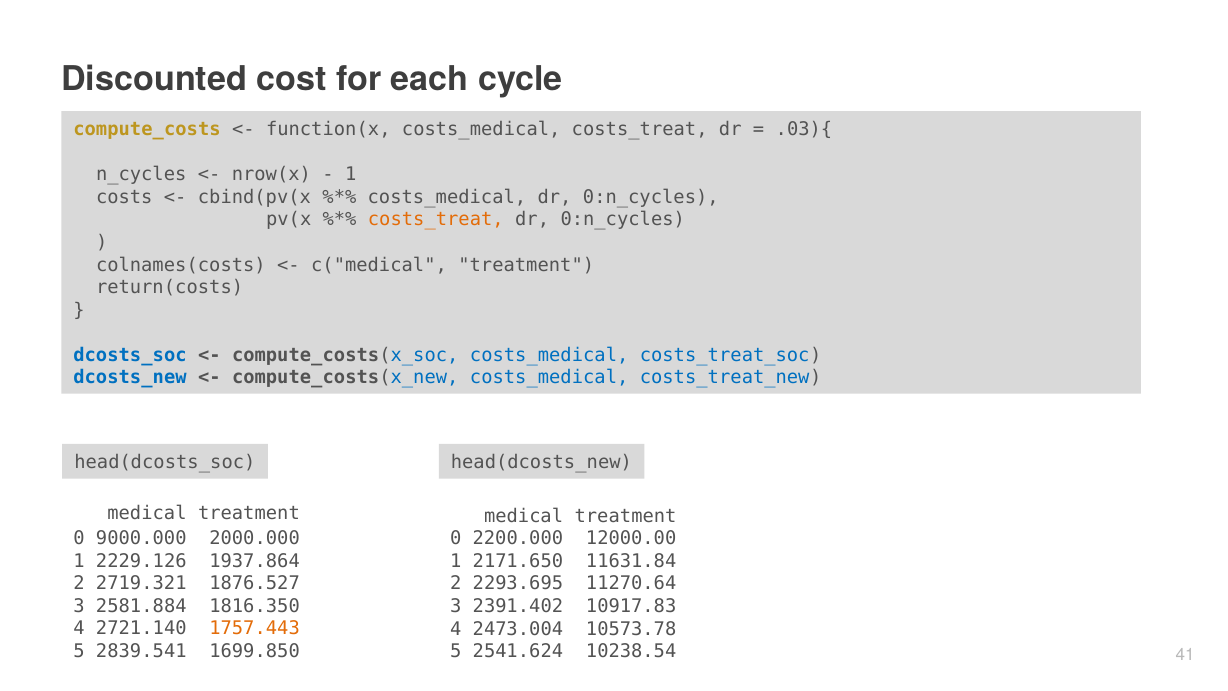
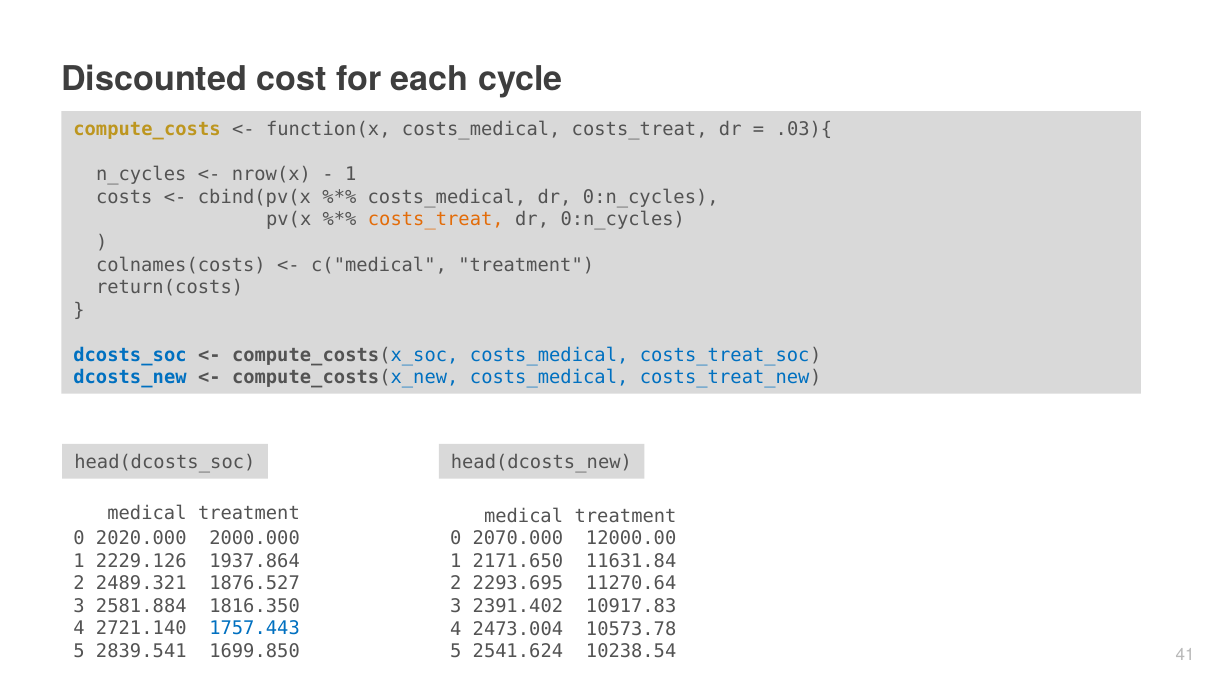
9000.000: 9000.000 -> 2020.000 (141, 538)
2200.000: 2200.000 -> 2070.000 (518, 539)
2719.321: 2719.321 -> 2489.321 (141, 583)
1757.443 colour: orange -> blue (255, 628)
